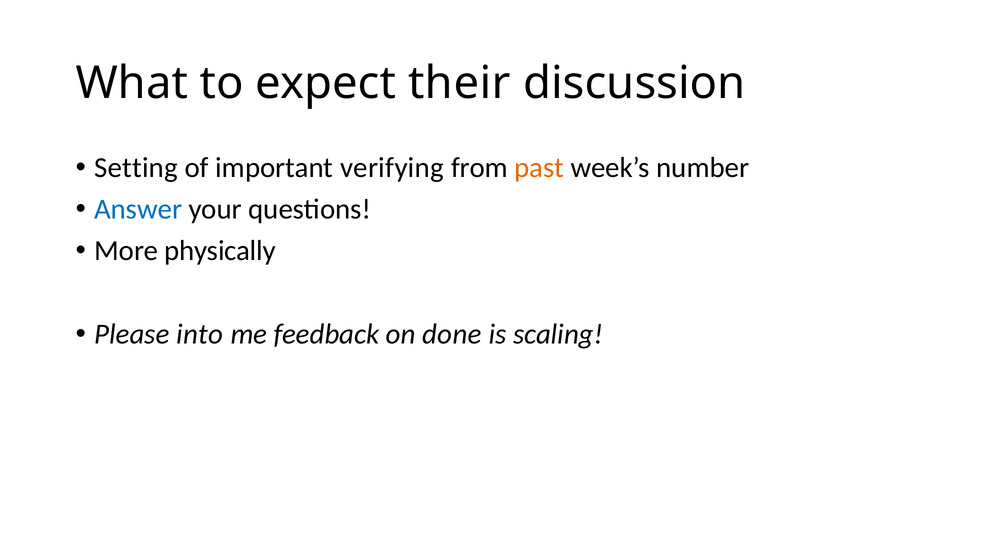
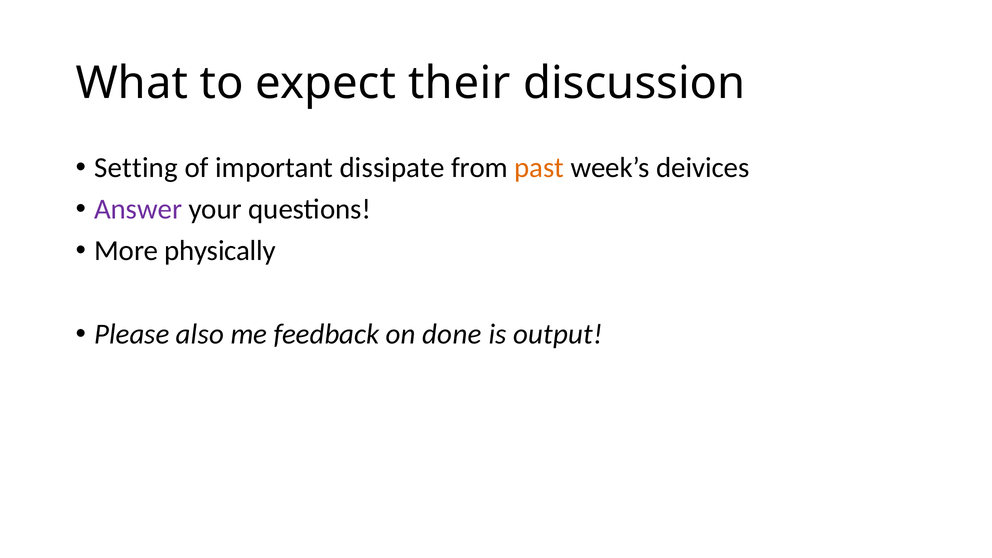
verifying: verifying -> dissipate (392, 168)
number: number -> deivices (703, 168)
Answer colour: blue -> purple (138, 209)
into: into -> also (200, 334)
scaling: scaling -> output (558, 334)
